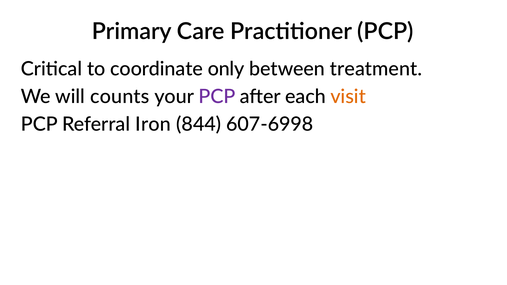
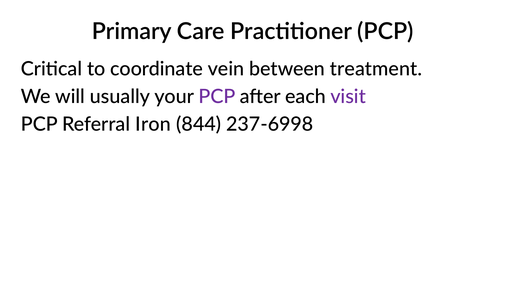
only: only -> vein (226, 69)
counts: counts -> usually (120, 97)
visit colour: orange -> purple (348, 97)
607-6998: 607-6998 -> 237-6998 (270, 124)
